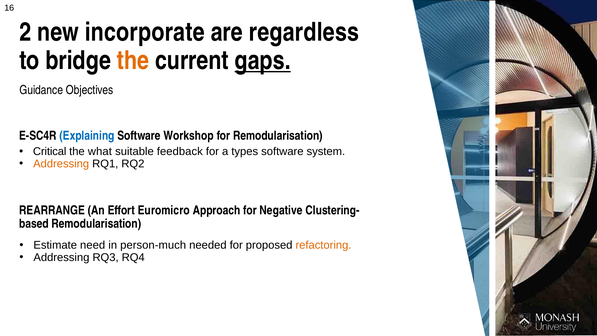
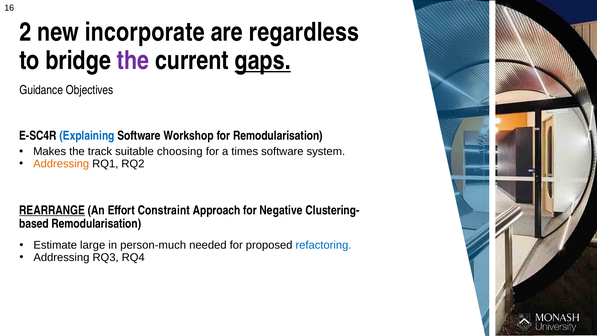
the colour: orange -> purple (133, 60)
Critical: Critical -> Makes (50, 152)
what: what -> track (100, 152)
feedback: feedback -> choosing (180, 152)
types: types -> times (245, 152)
REARRANGE underline: none -> present (52, 210)
Euromicro: Euromicro -> Constraint (164, 210)
need: need -> large (93, 245)
refactoring colour: orange -> blue (323, 245)
